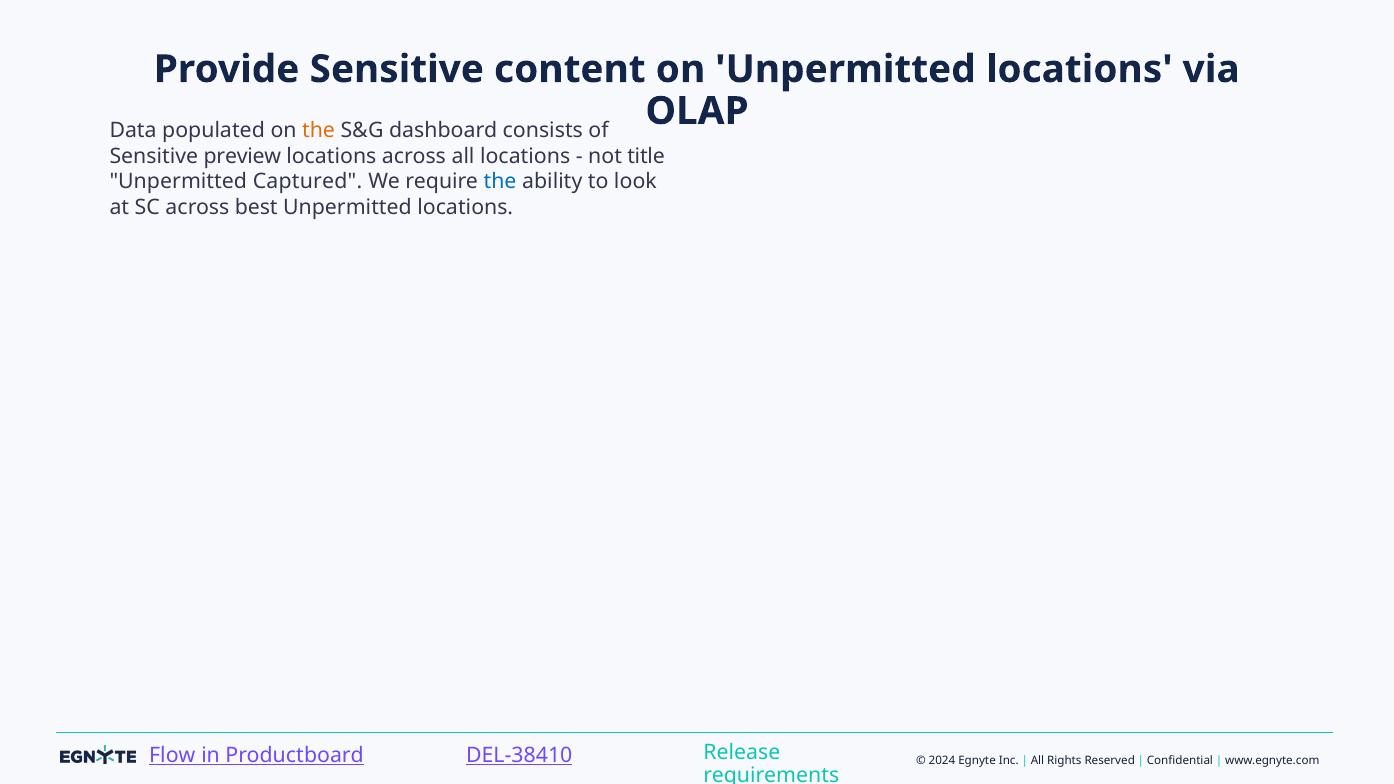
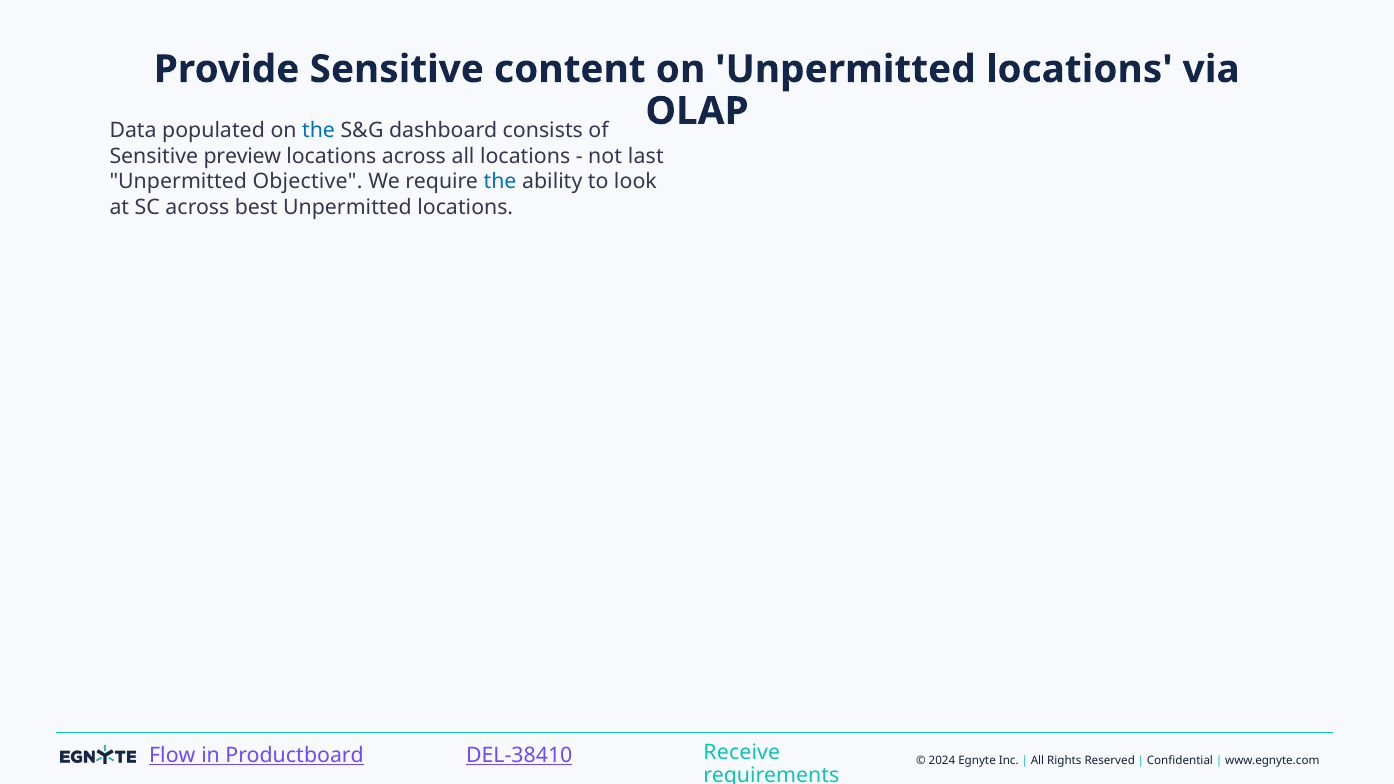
the colour: orange -> blue (319, 131)
title: title -> last (646, 156)
Captured: Captured -> Objective (308, 182)
Release: Release -> Receive (742, 753)
